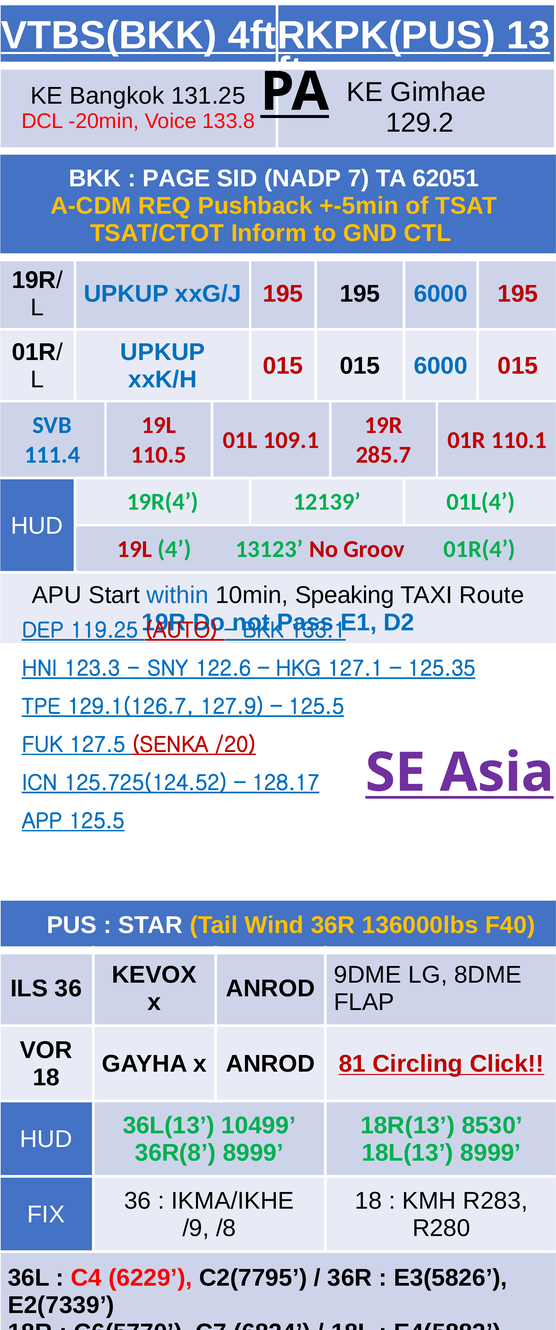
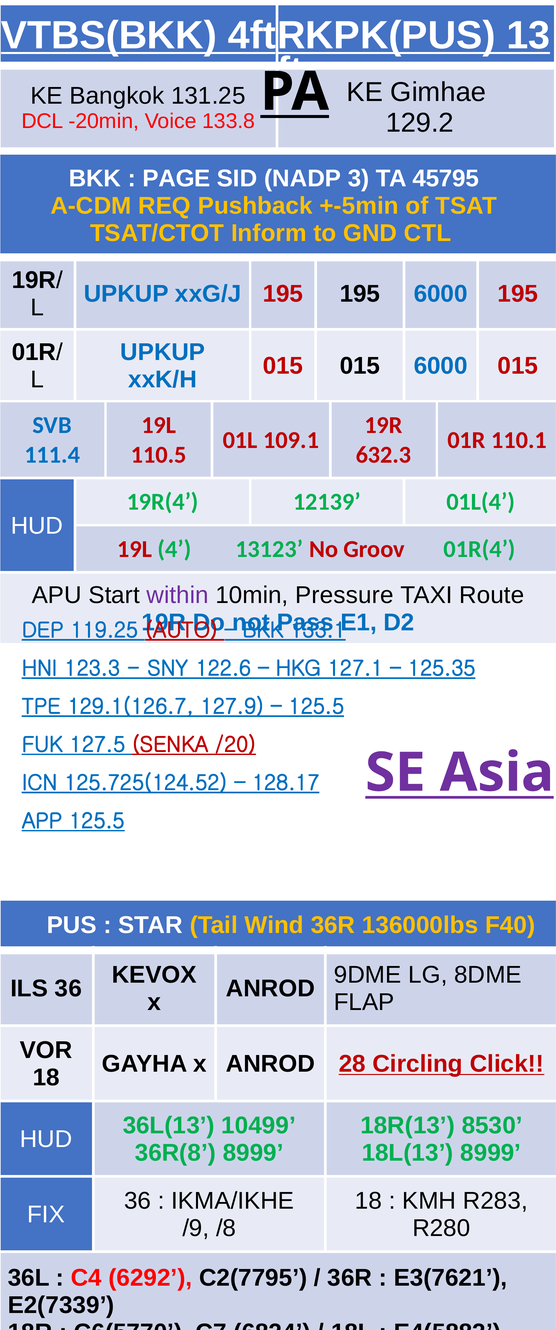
7: 7 -> 3 (358, 179)
62051: 62051 -> 45795 (446, 179)
285.7: 285.7 -> 632.3 (383, 455)
within colour: blue -> purple (178, 595)
Speaking: Speaking -> Pressure (344, 595)
81: 81 -> 28 (352, 1064)
6229: 6229 -> 6292 (150, 1278)
E3(5826: E3(5826 -> E3(7621 (451, 1278)
